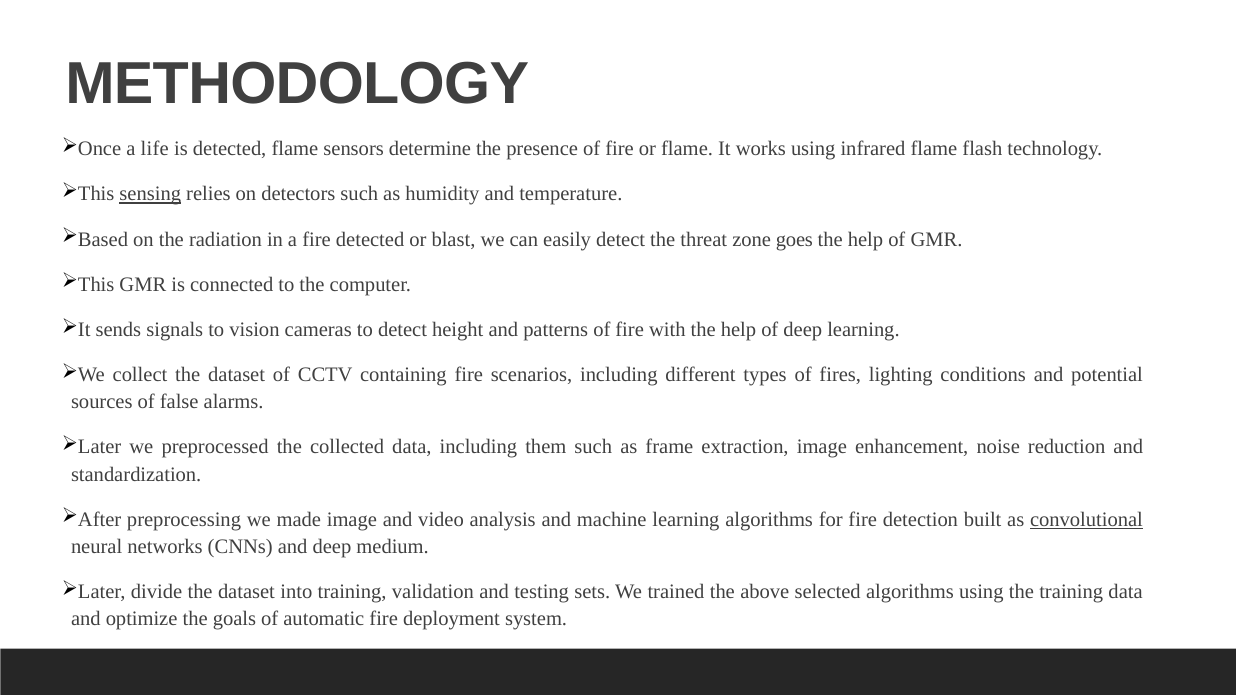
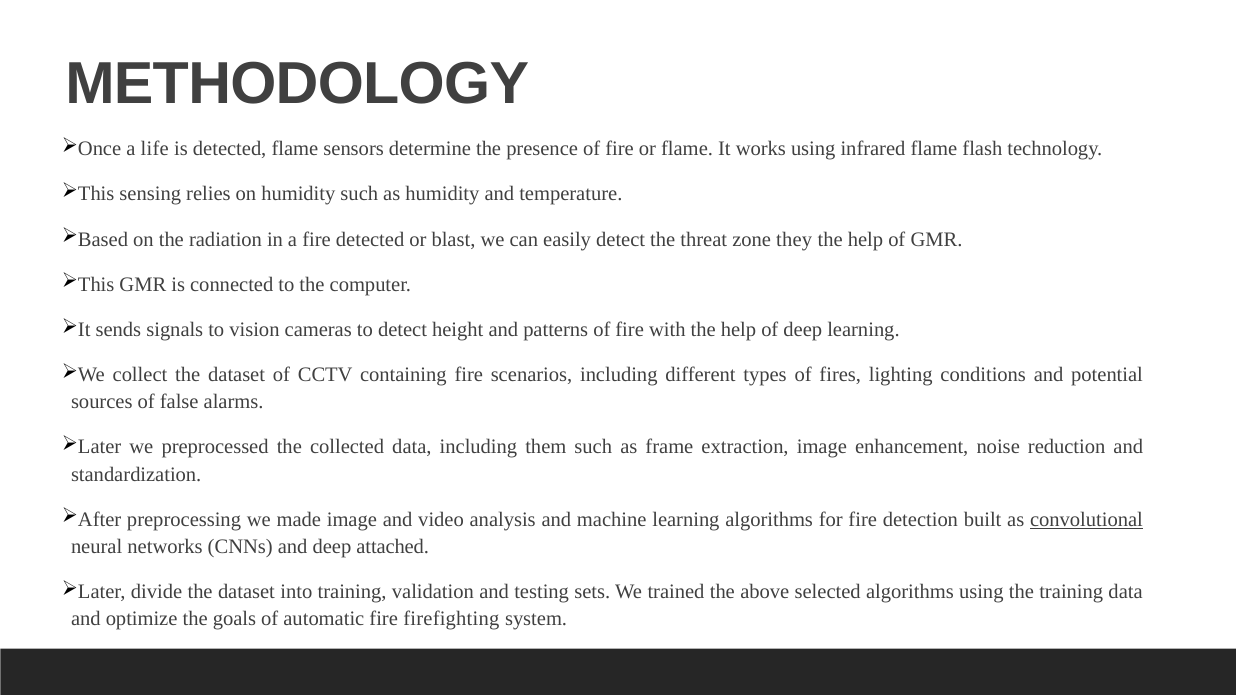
sensing underline: present -> none (150, 194)
on detectors: detectors -> humidity (298, 194)
goes: goes -> they (794, 239)
medium: medium -> attached (393, 547)
deployment: deployment -> firefighting (451, 619)
